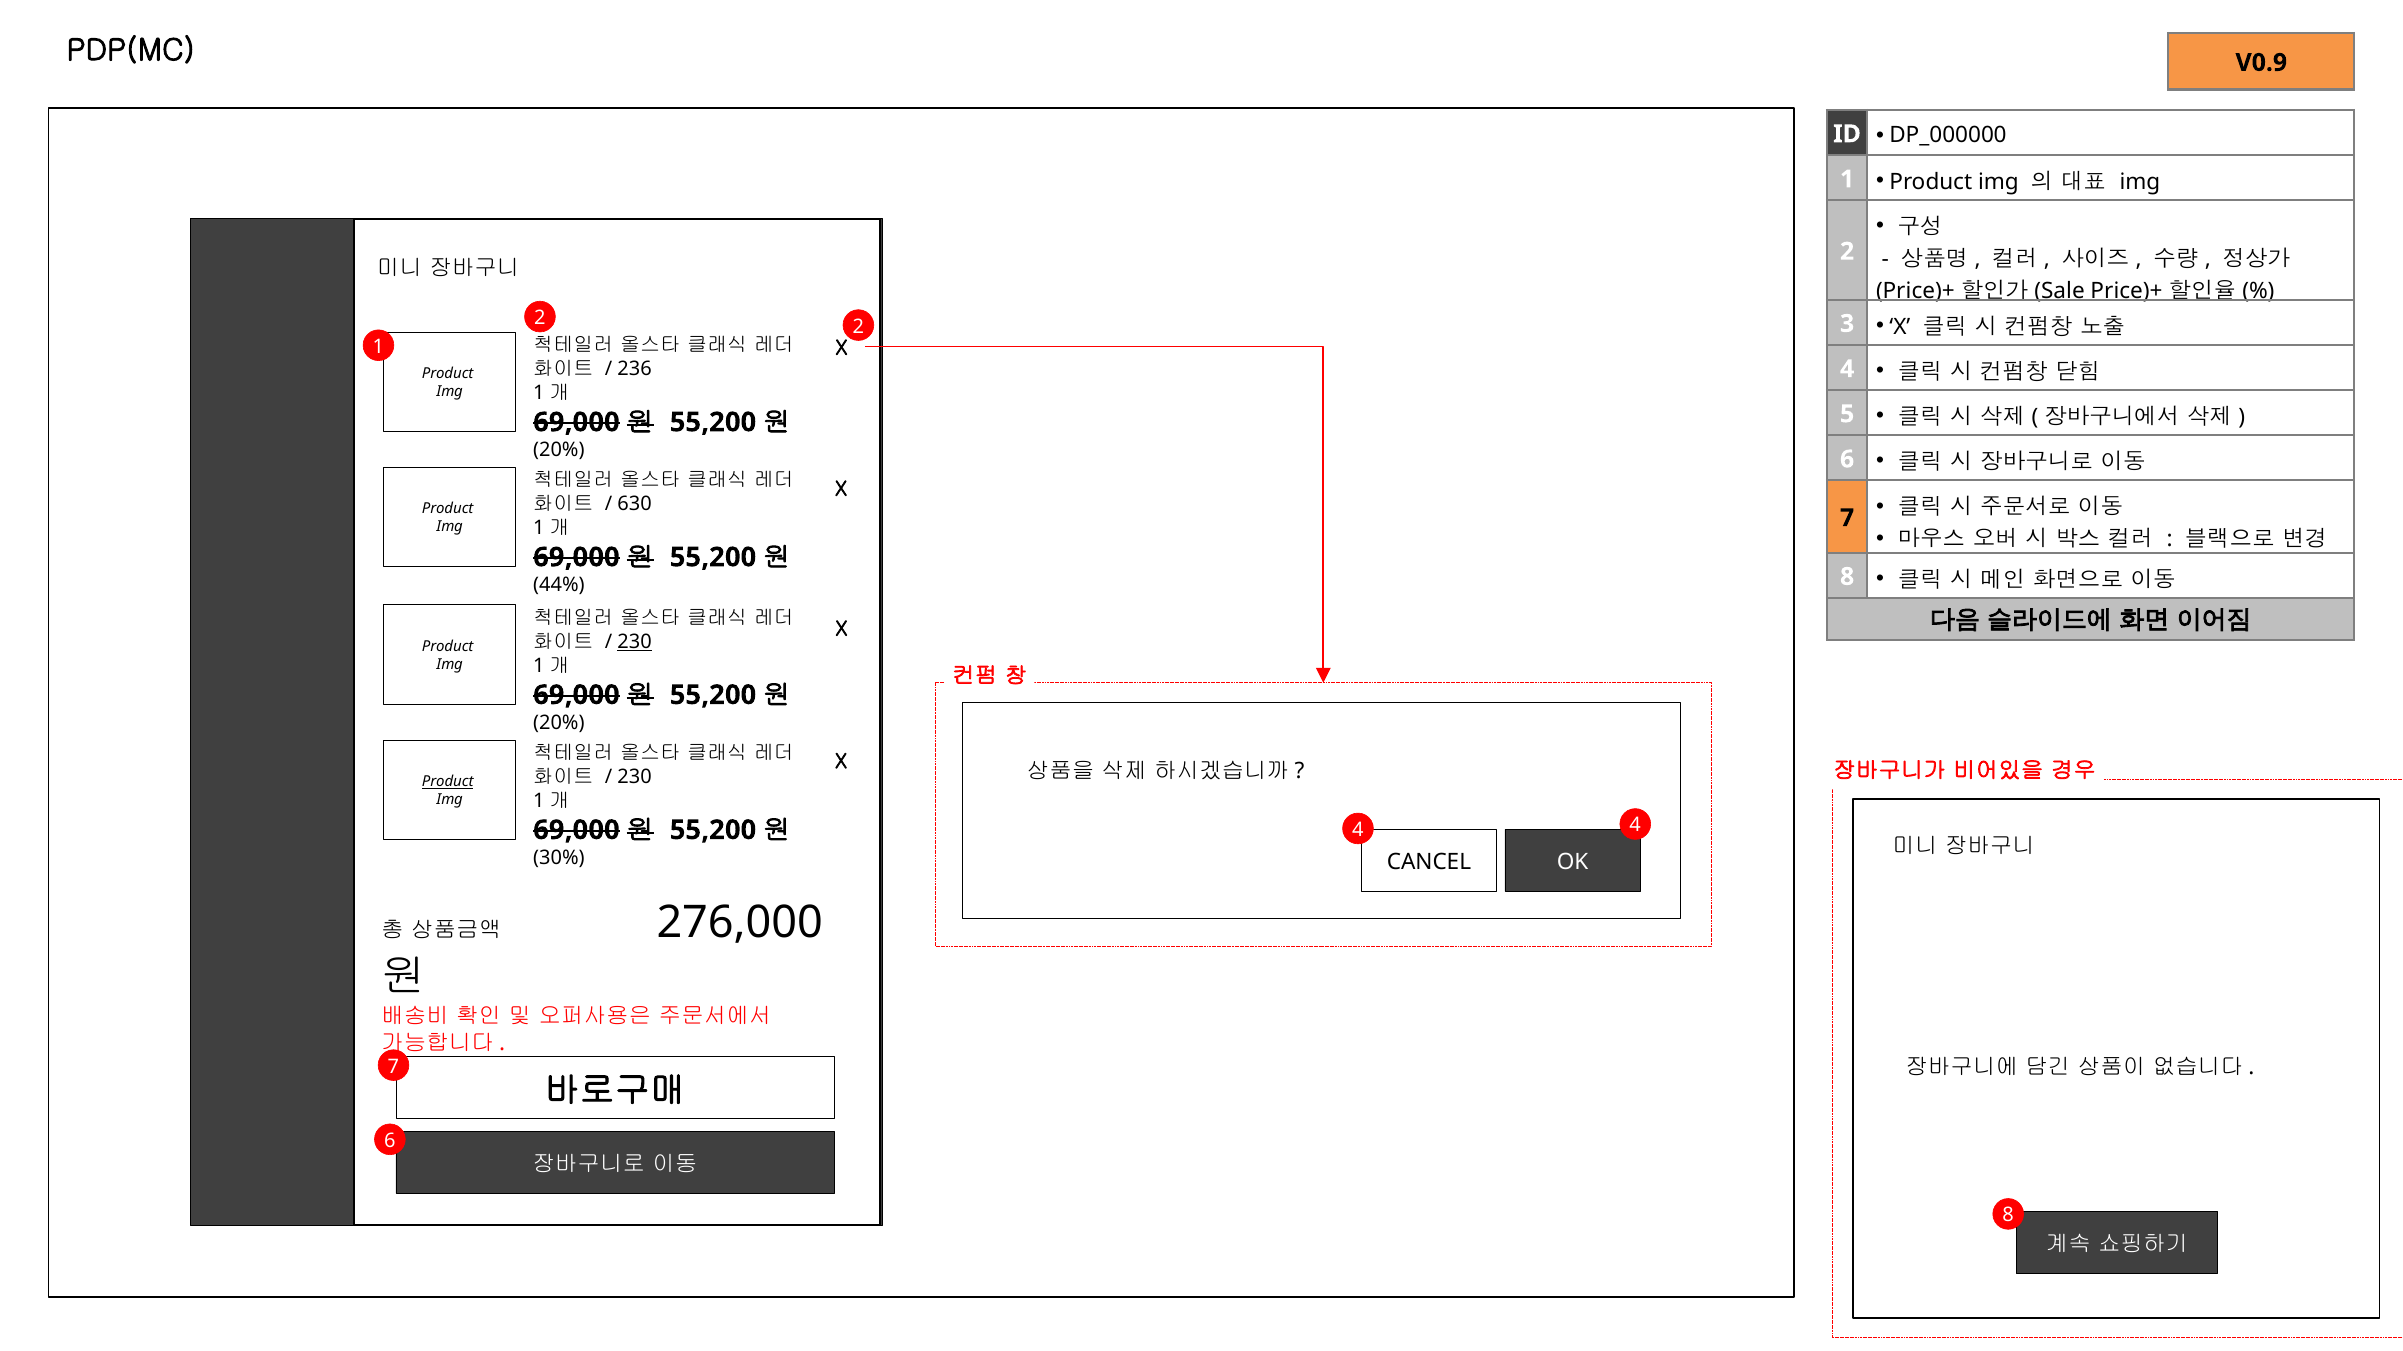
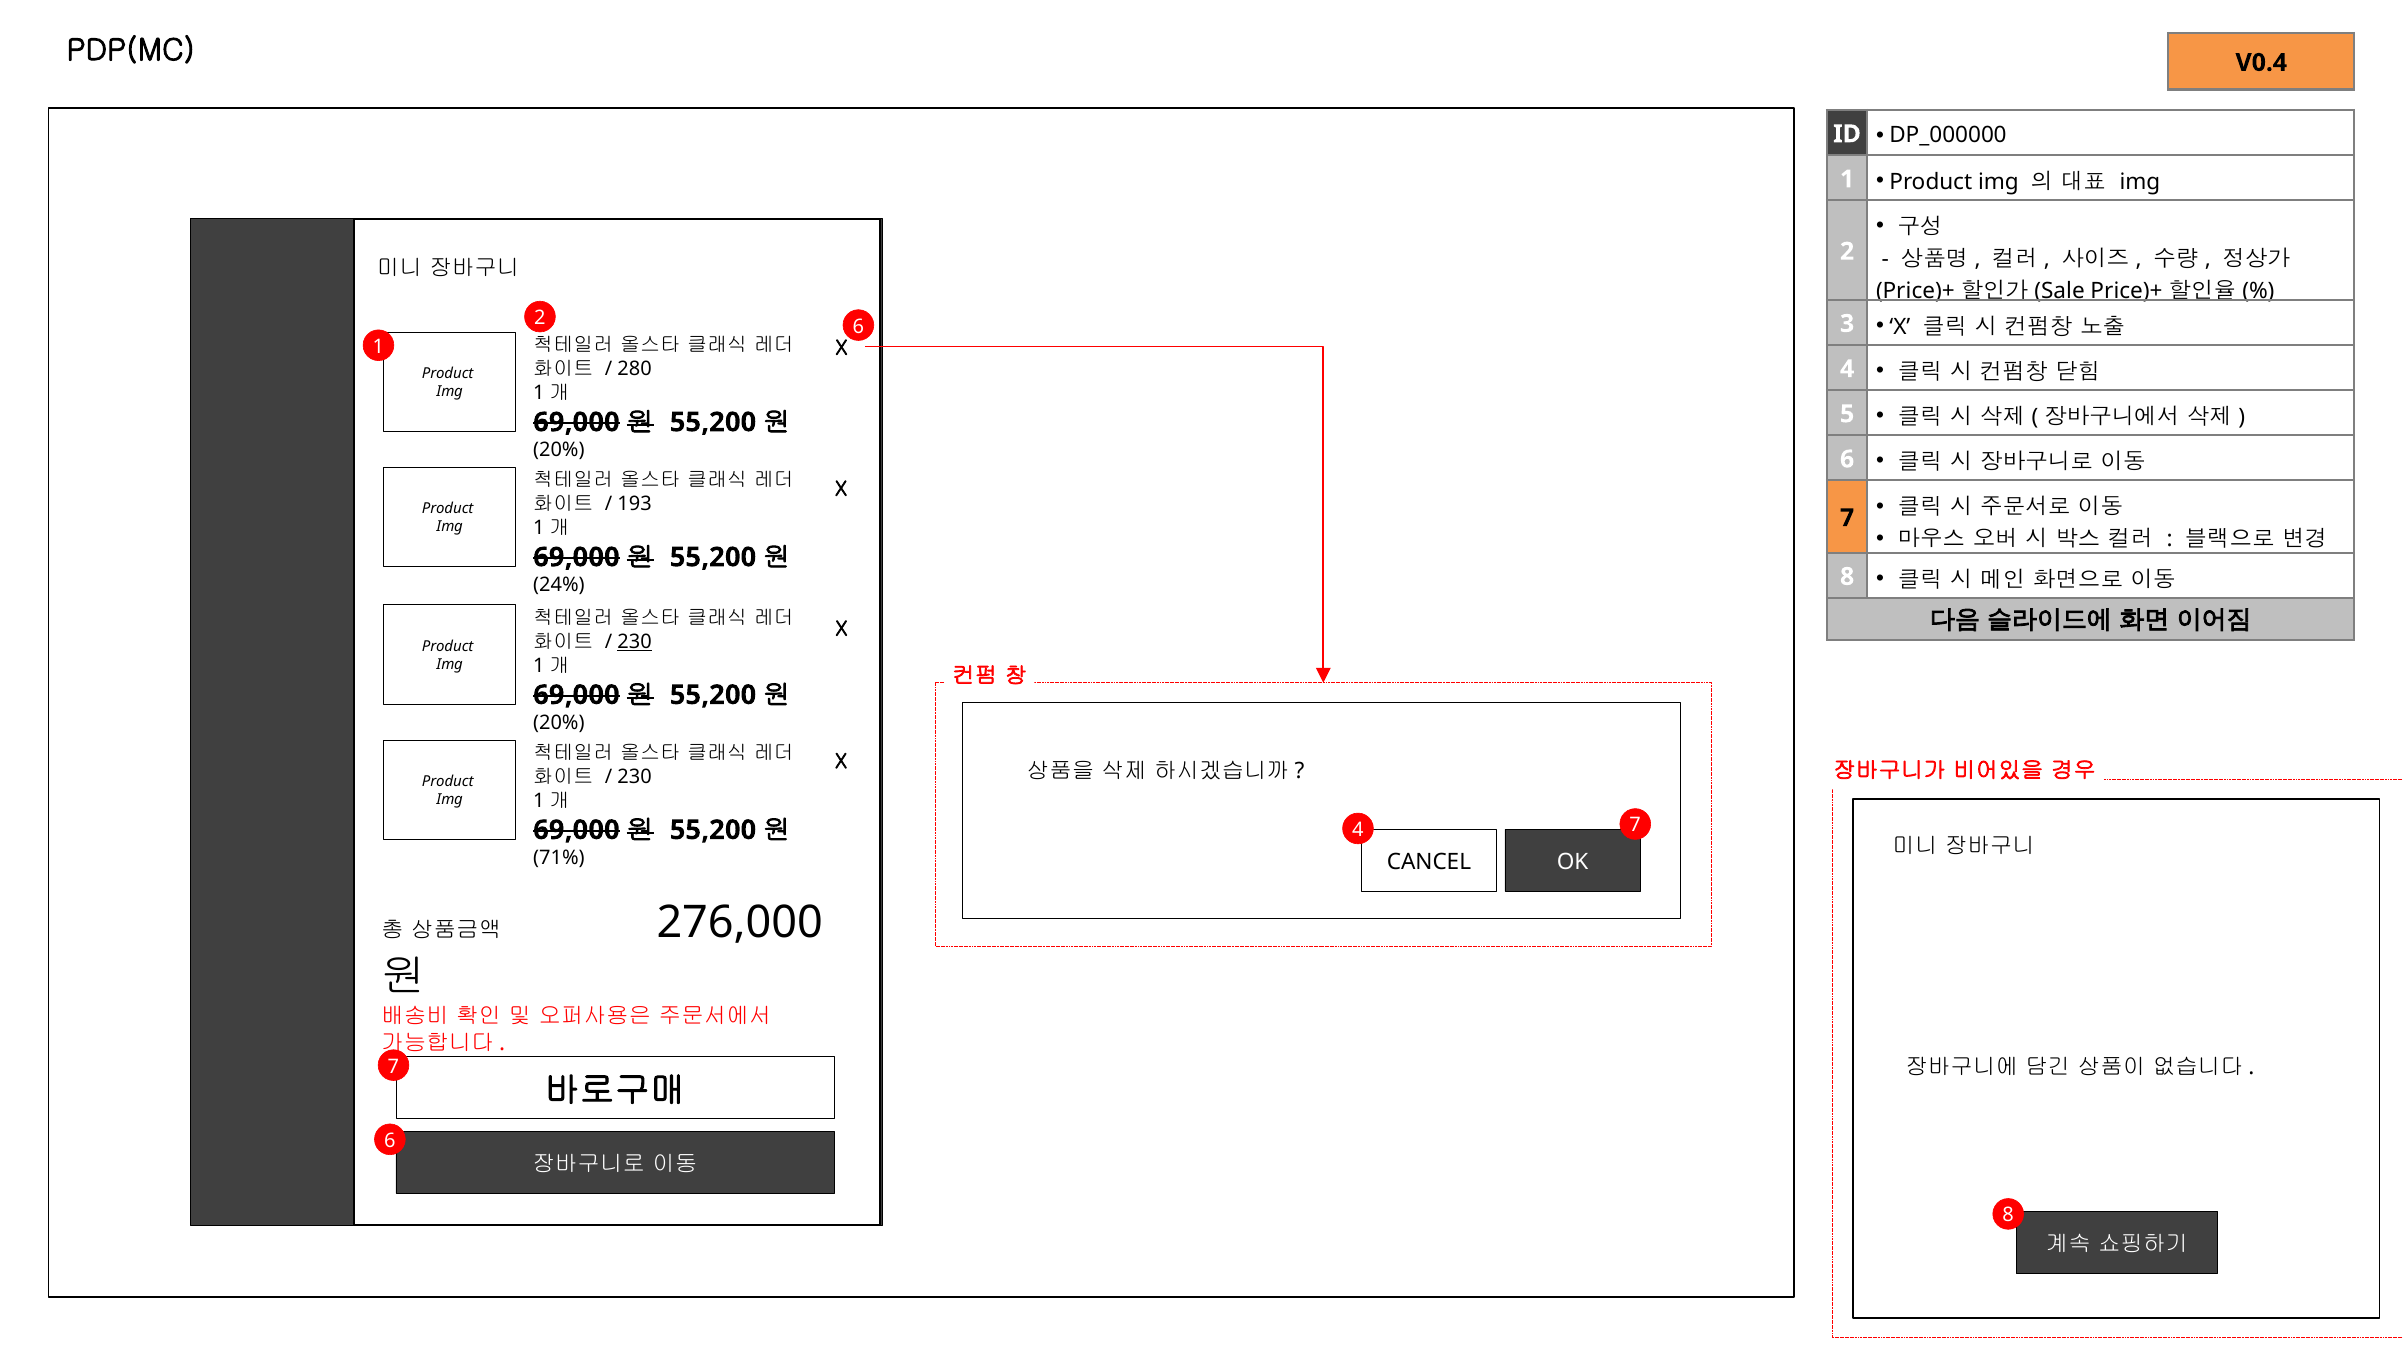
V0.9: V0.9 -> V0.4 (2261, 63)
2 2: 2 -> 6 (858, 327)
236: 236 -> 280 (635, 369)
630: 630 -> 193 (635, 505)
44%: 44% -> 24% (559, 586)
Product underline: present -> none (448, 782)
4 4: 4 -> 7 (1635, 826)
30%: 30% -> 71% (559, 858)
